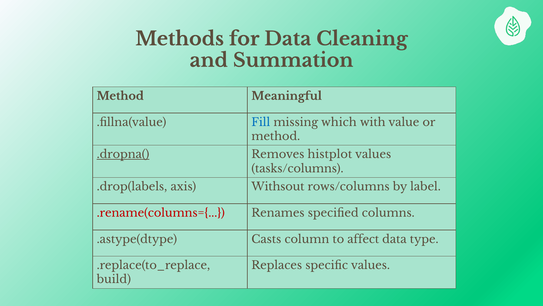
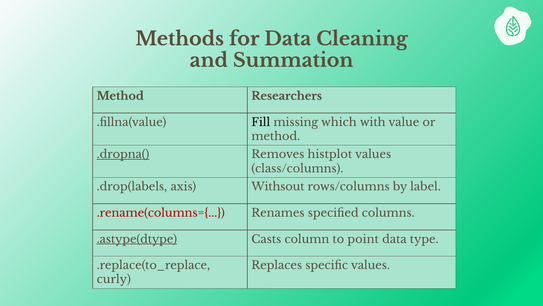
Meaningful: Meaningful -> Researchers (287, 96)
Fill colour: blue -> black (261, 122)
tasks/columns: tasks/columns -> class/columns (297, 168)
.astype(dtype underline: none -> present (137, 239)
affect: affect -> point (363, 239)
build: build -> curly (114, 279)
